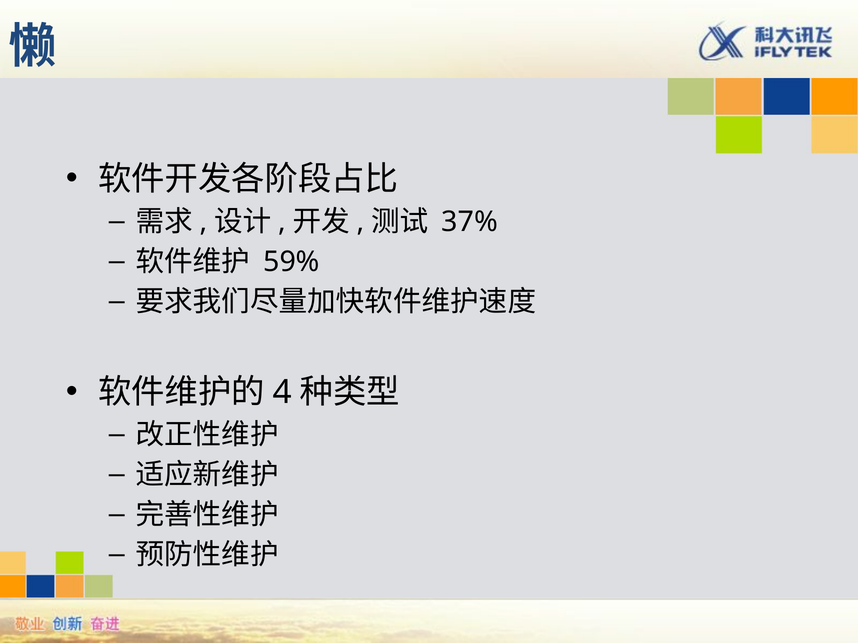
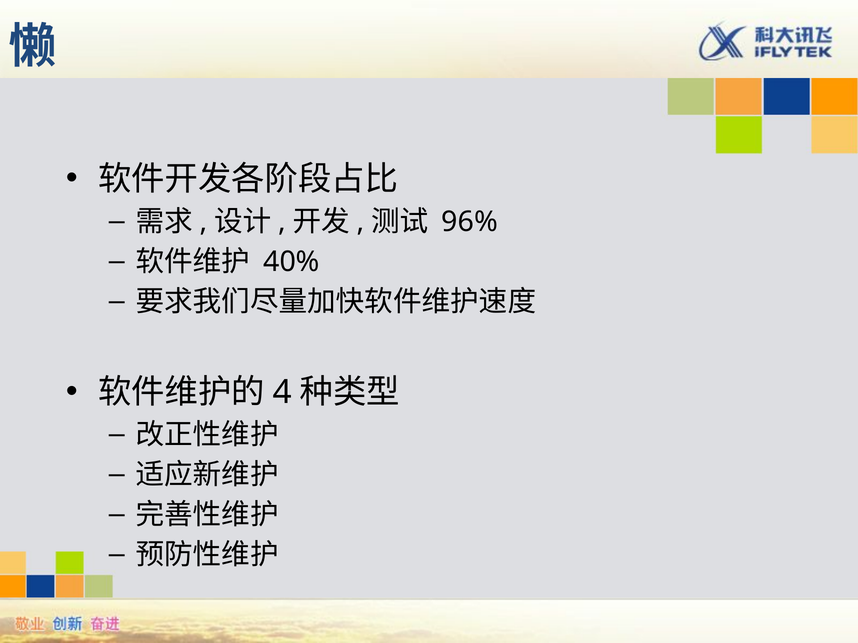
37%: 37% -> 96% (470, 222)
59%: 59% -> 40% (291, 262)
